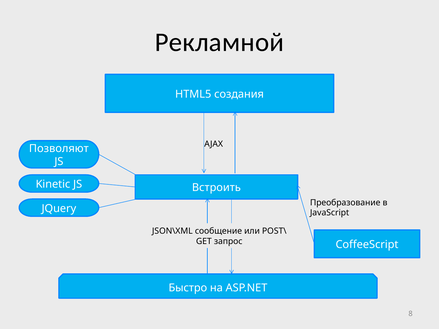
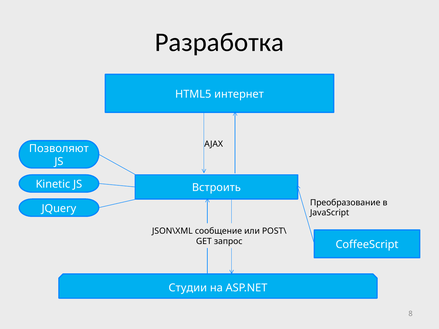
Рекламной: Рекламной -> Разработка (219, 42)
создания: создания -> интернет (239, 94)
Быстро: Быстро -> Студии (188, 288)
